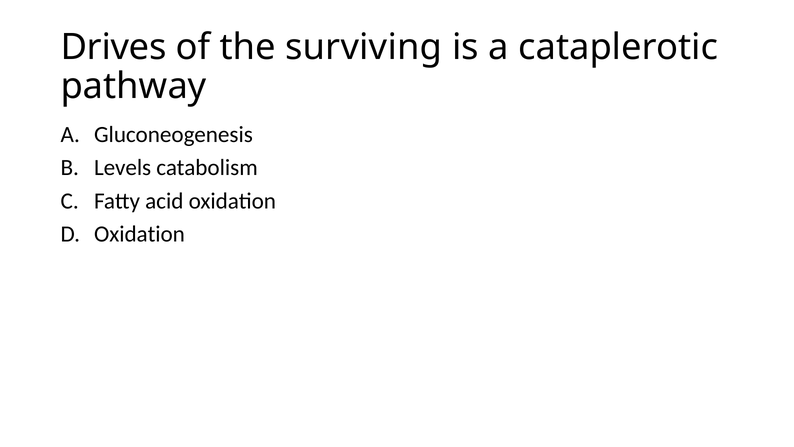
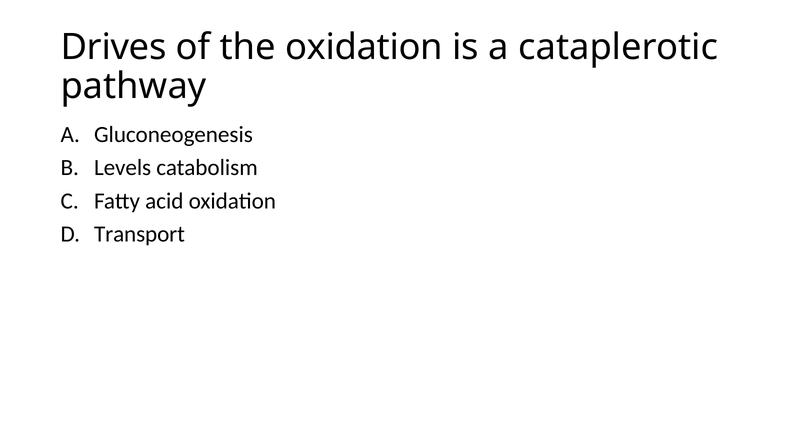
the surviving: surviving -> oxidation (364, 47)
Oxidation: Oxidation -> Transport (139, 234)
